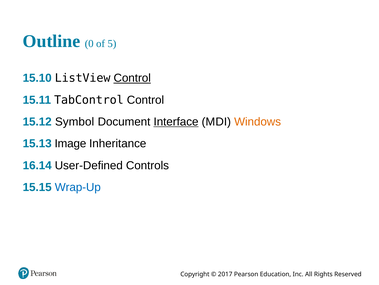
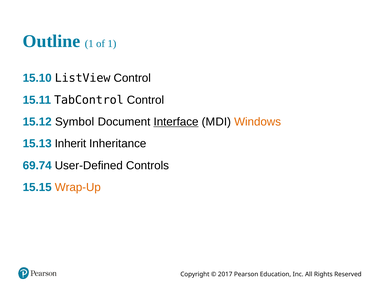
Outline 0: 0 -> 1 (89, 44)
of 5: 5 -> 1 (112, 44)
Control underline: present -> none (132, 78)
Image: Image -> Inherit (70, 143)
16.14: 16.14 -> 69.74 (37, 165)
Wrap-Up colour: blue -> orange (78, 187)
